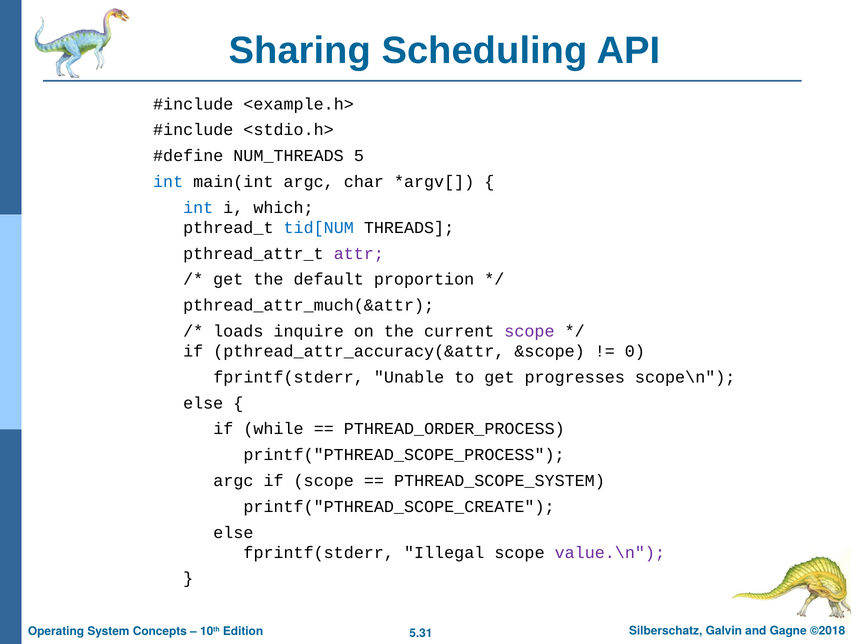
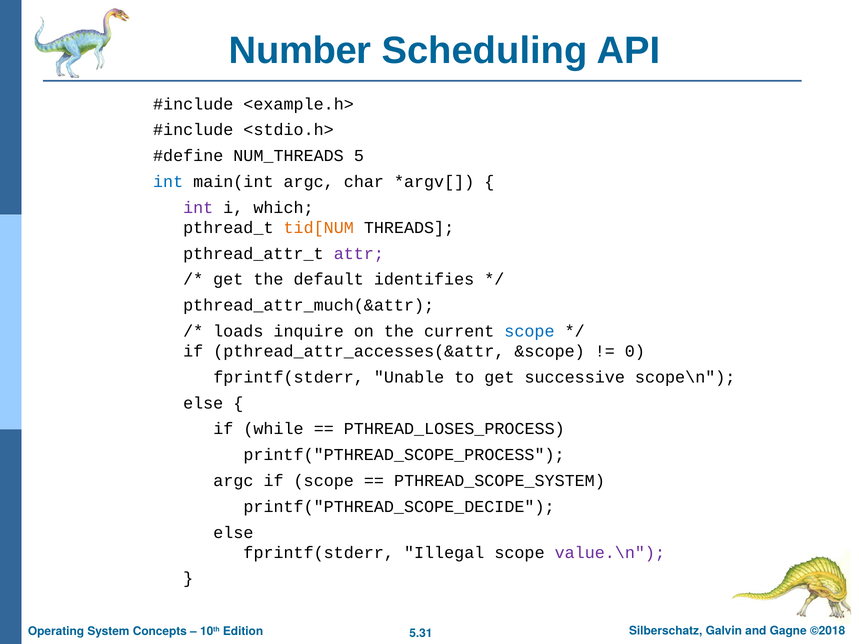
Sharing: Sharing -> Number (300, 51)
int colour: blue -> purple (198, 208)
tid[NUM colour: blue -> orange (319, 228)
proportion: proportion -> identifies (424, 280)
scope colour: purple -> blue (529, 331)
pthread_attr_accuracy(&attr: pthread_attr_accuracy(&attr -> pthread_attr_accesses(&attr (359, 351)
progresses: progresses -> successive (575, 377)
PTHREAD_ORDER_PROCESS: PTHREAD_ORDER_PROCESS -> PTHREAD_LOSES_PROCESS (454, 429)
printf("PTHREAD_SCOPE_CREATE: printf("PTHREAD_SCOPE_CREATE -> printf("PTHREAD_SCOPE_DECIDE (399, 507)
